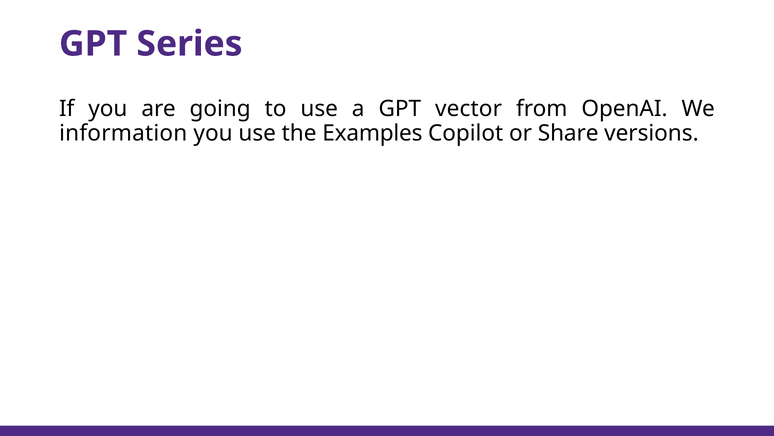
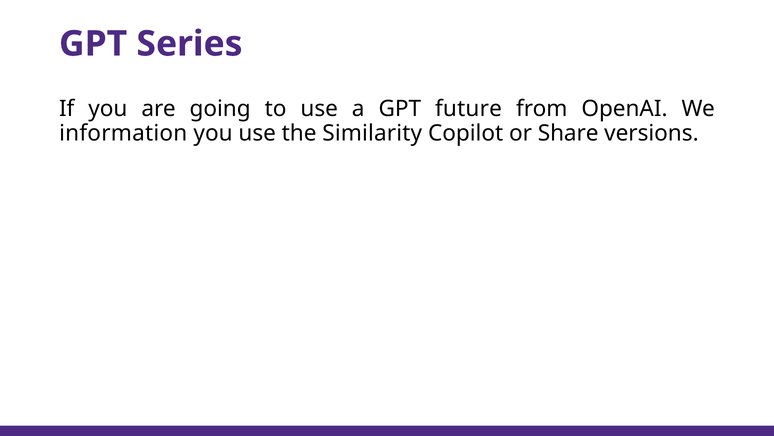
vector: vector -> future (468, 108)
Examples: Examples -> Similarity (372, 133)
